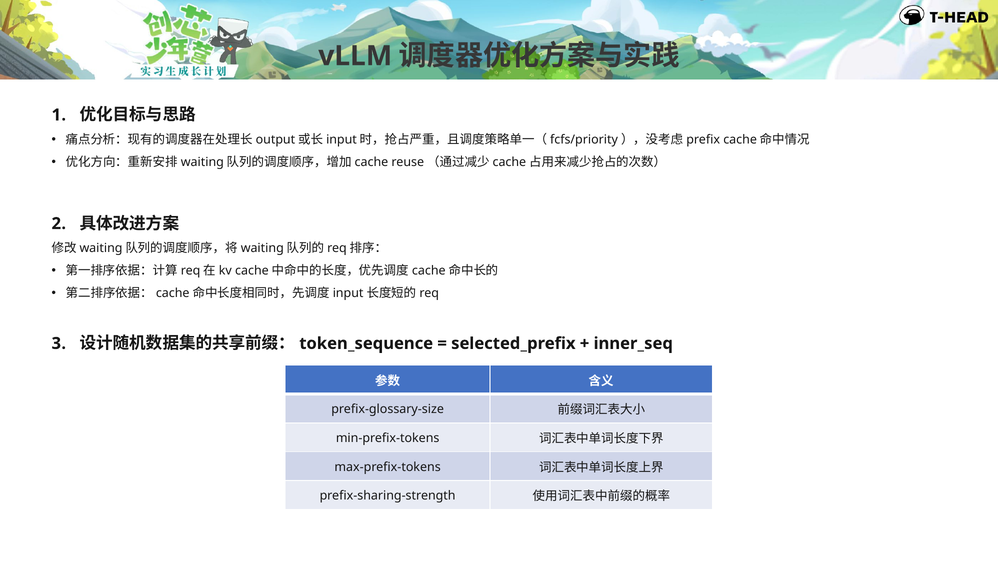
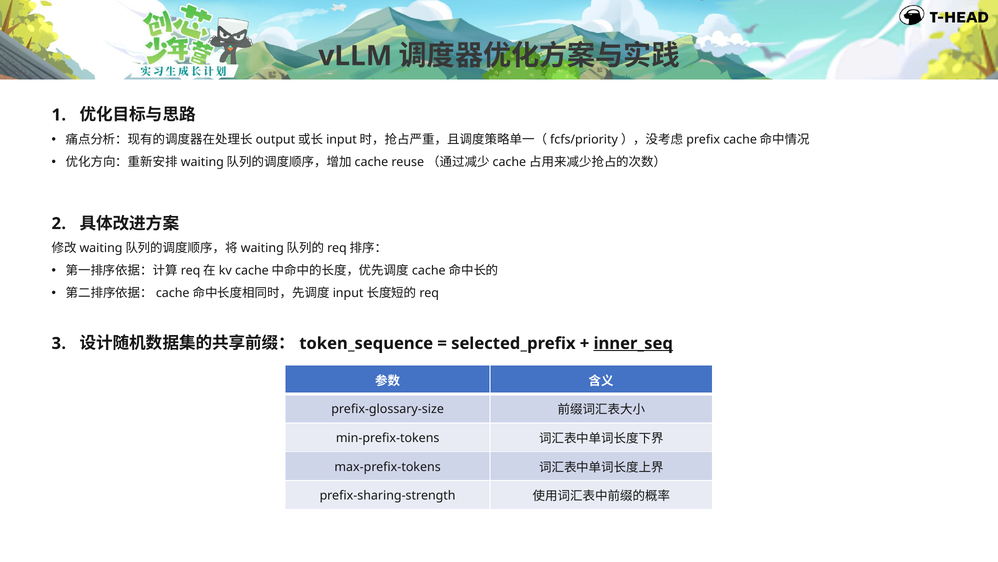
inner_seq underline: none -> present (633, 343)
